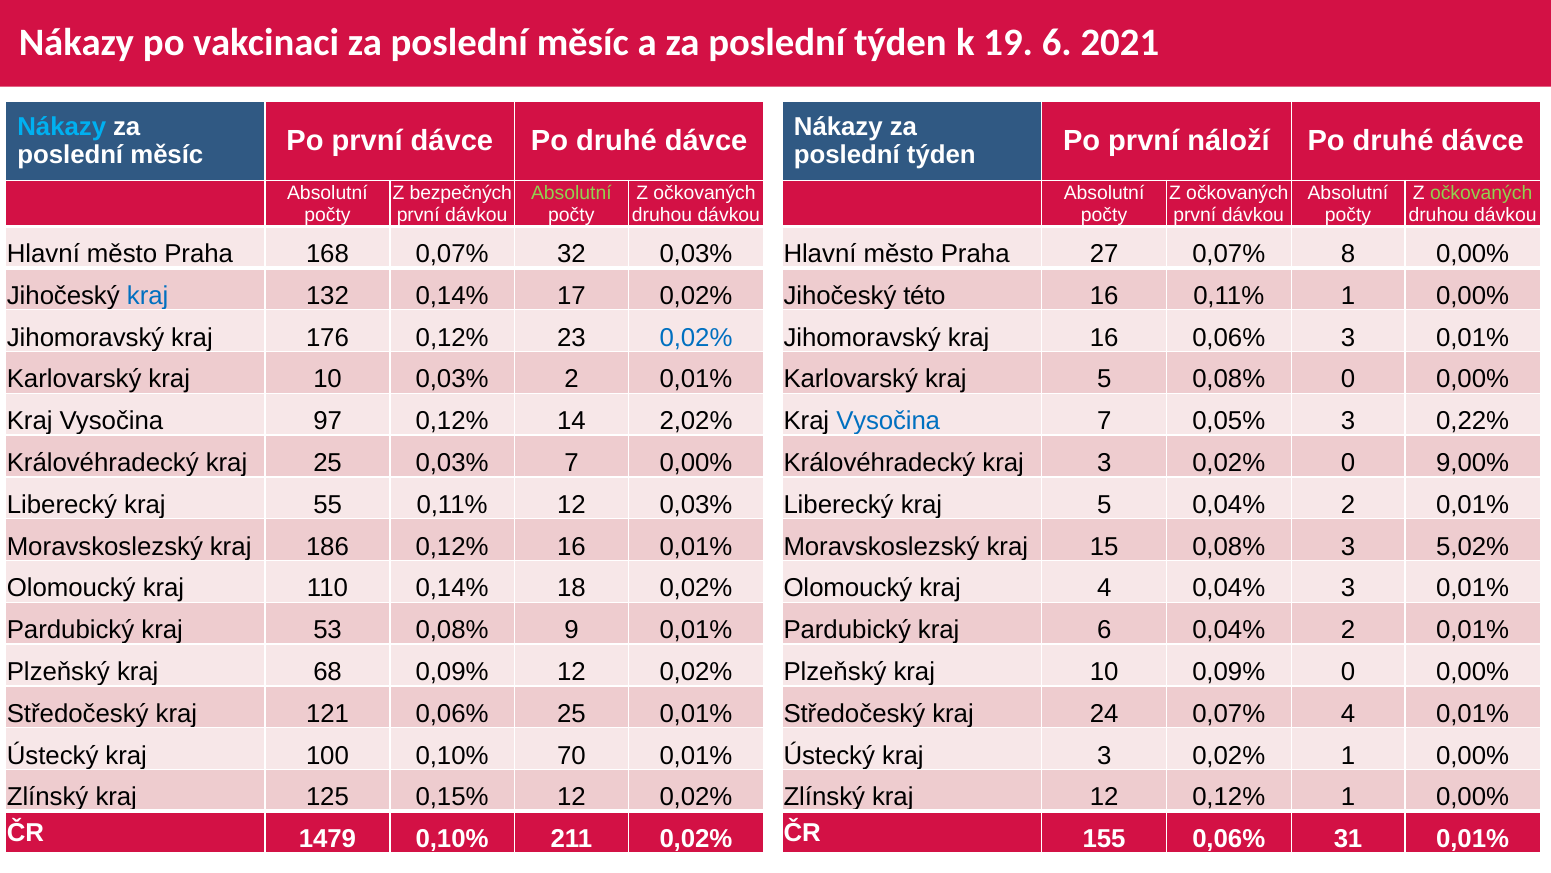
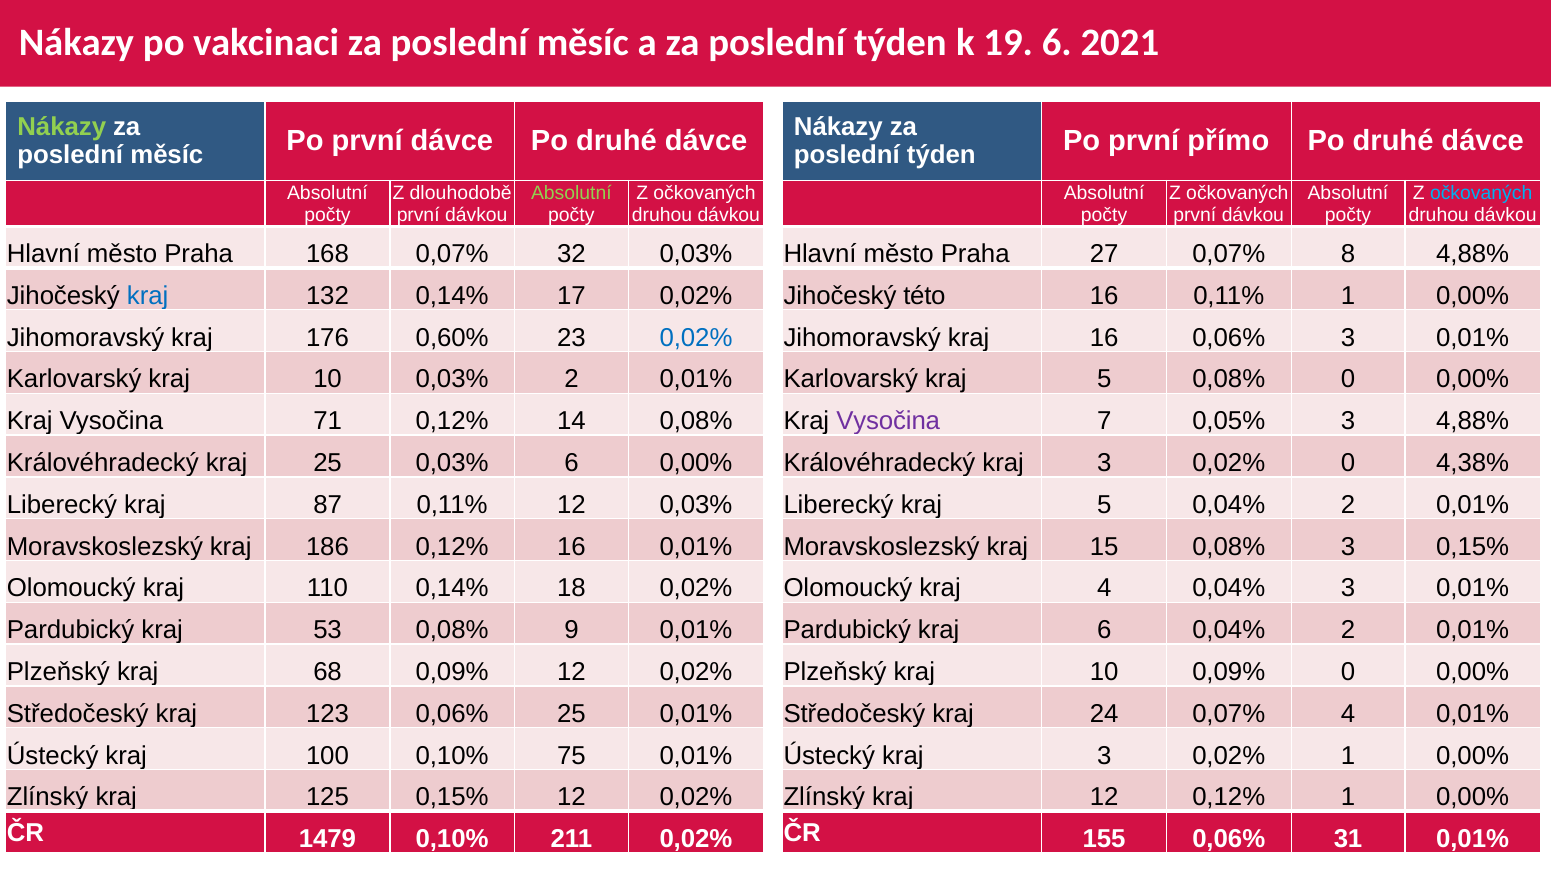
Nákazy colour: light blue -> light green (62, 126)
náloží: náloží -> přímo (1228, 141)
bezpečných: bezpečných -> dlouhodobě (461, 193)
očkovaných colour: light green -> light blue (1481, 193)
8 0,00%: 0,00% -> 4,88% (1473, 254)
176 0,12%: 0,12% -> 0,60% (452, 337)
97: 97 -> 71 (328, 421)
14 2,02%: 2,02% -> 0,08% (696, 421)
Vysočina colour: blue -> purple (888, 421)
3 0,22%: 0,22% -> 4,88% (1473, 421)
0,03% 7: 7 -> 6 (571, 463)
9,00%: 9,00% -> 4,38% (1473, 463)
55: 55 -> 87 (328, 504)
3 5,02%: 5,02% -> 0,15% (1473, 546)
121: 121 -> 123 (328, 713)
70: 70 -> 75 (571, 755)
